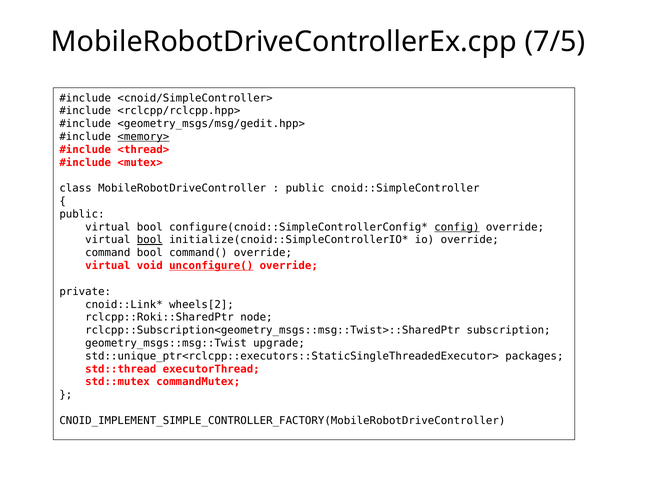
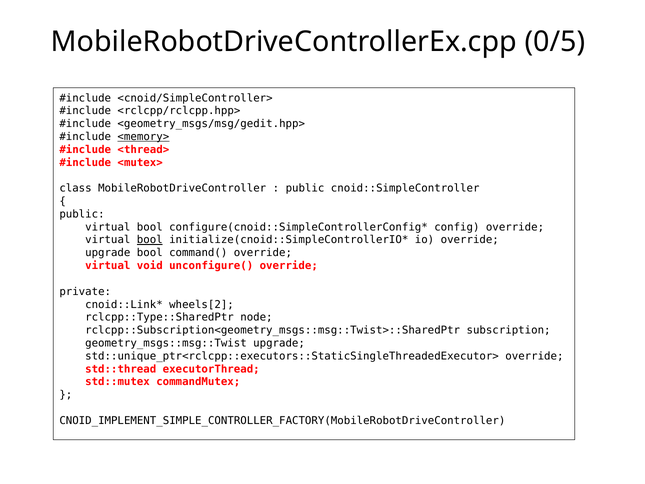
7/5: 7/5 -> 0/5 (555, 42)
config underline: present -> none (457, 227)
command: command -> upgrade (108, 253)
unconfigure( underline: present -> none (211, 266)
rclcpp::Roki::SharedPtr: rclcpp::Roki::SharedPtr -> rclcpp::Type::SharedPtr (160, 317)
std::unique_ptr<rclcpp::executors::StaticSingleThreadedExecutor> packages: packages -> override (534, 356)
